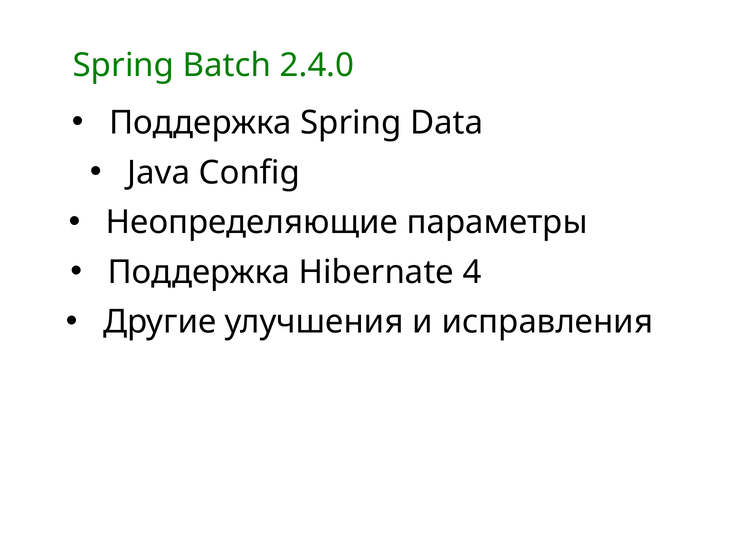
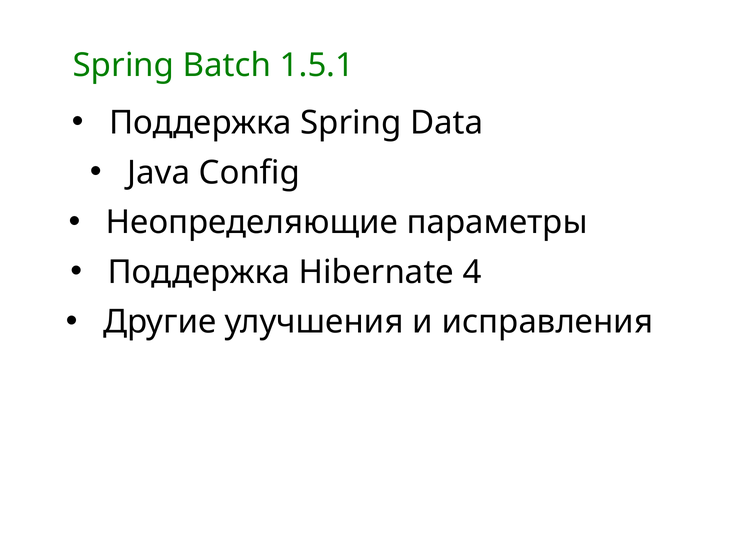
2.4.0: 2.4.0 -> 1.5.1 (317, 65)
